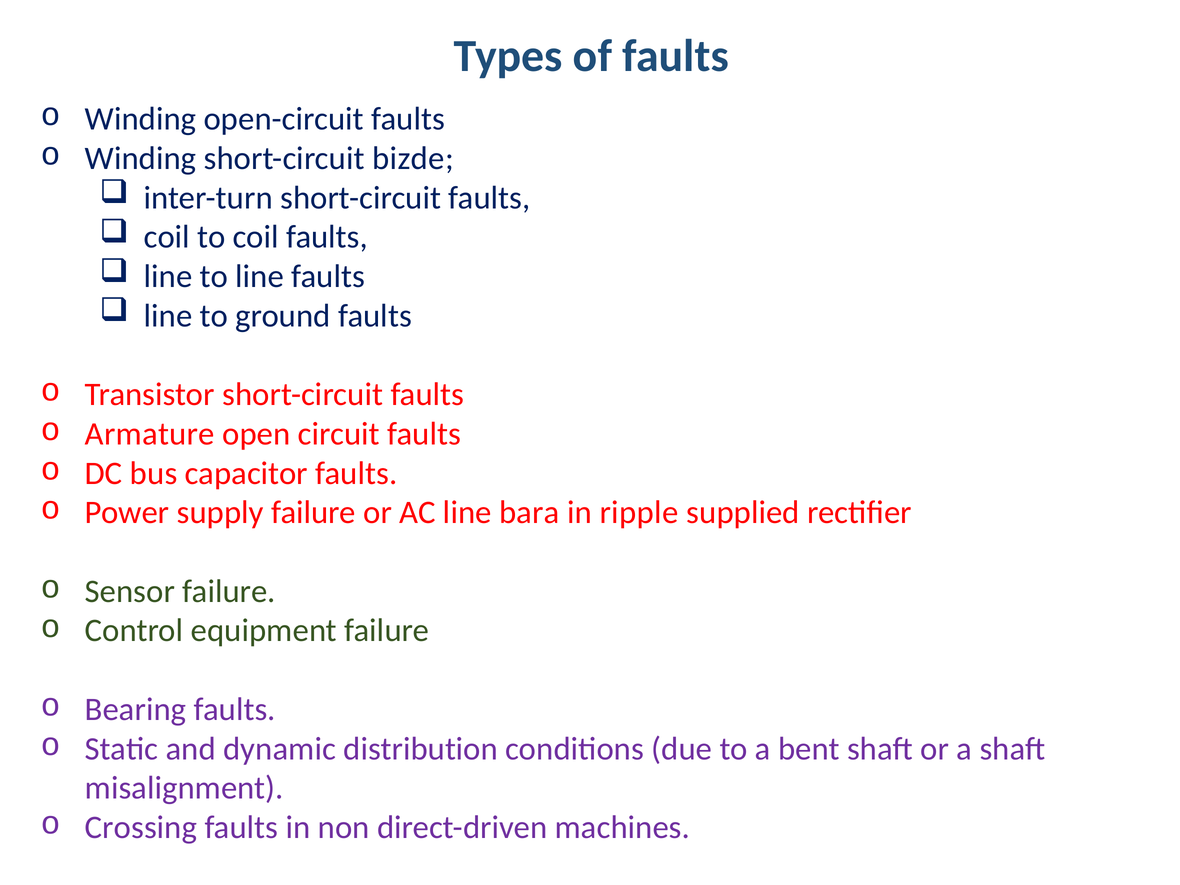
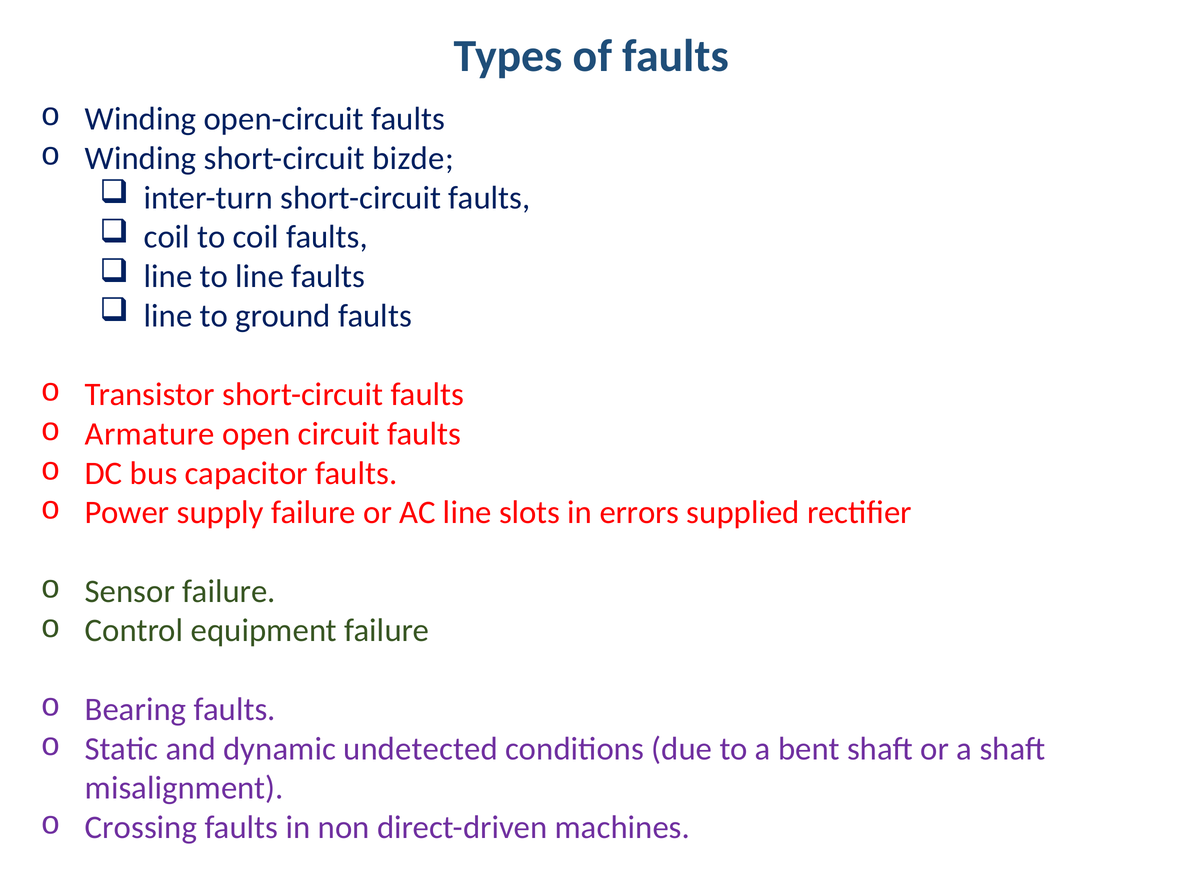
bara: bara -> slots (530, 513)
ripple: ripple -> errors (639, 513)
distribution: distribution -> undetected (421, 749)
